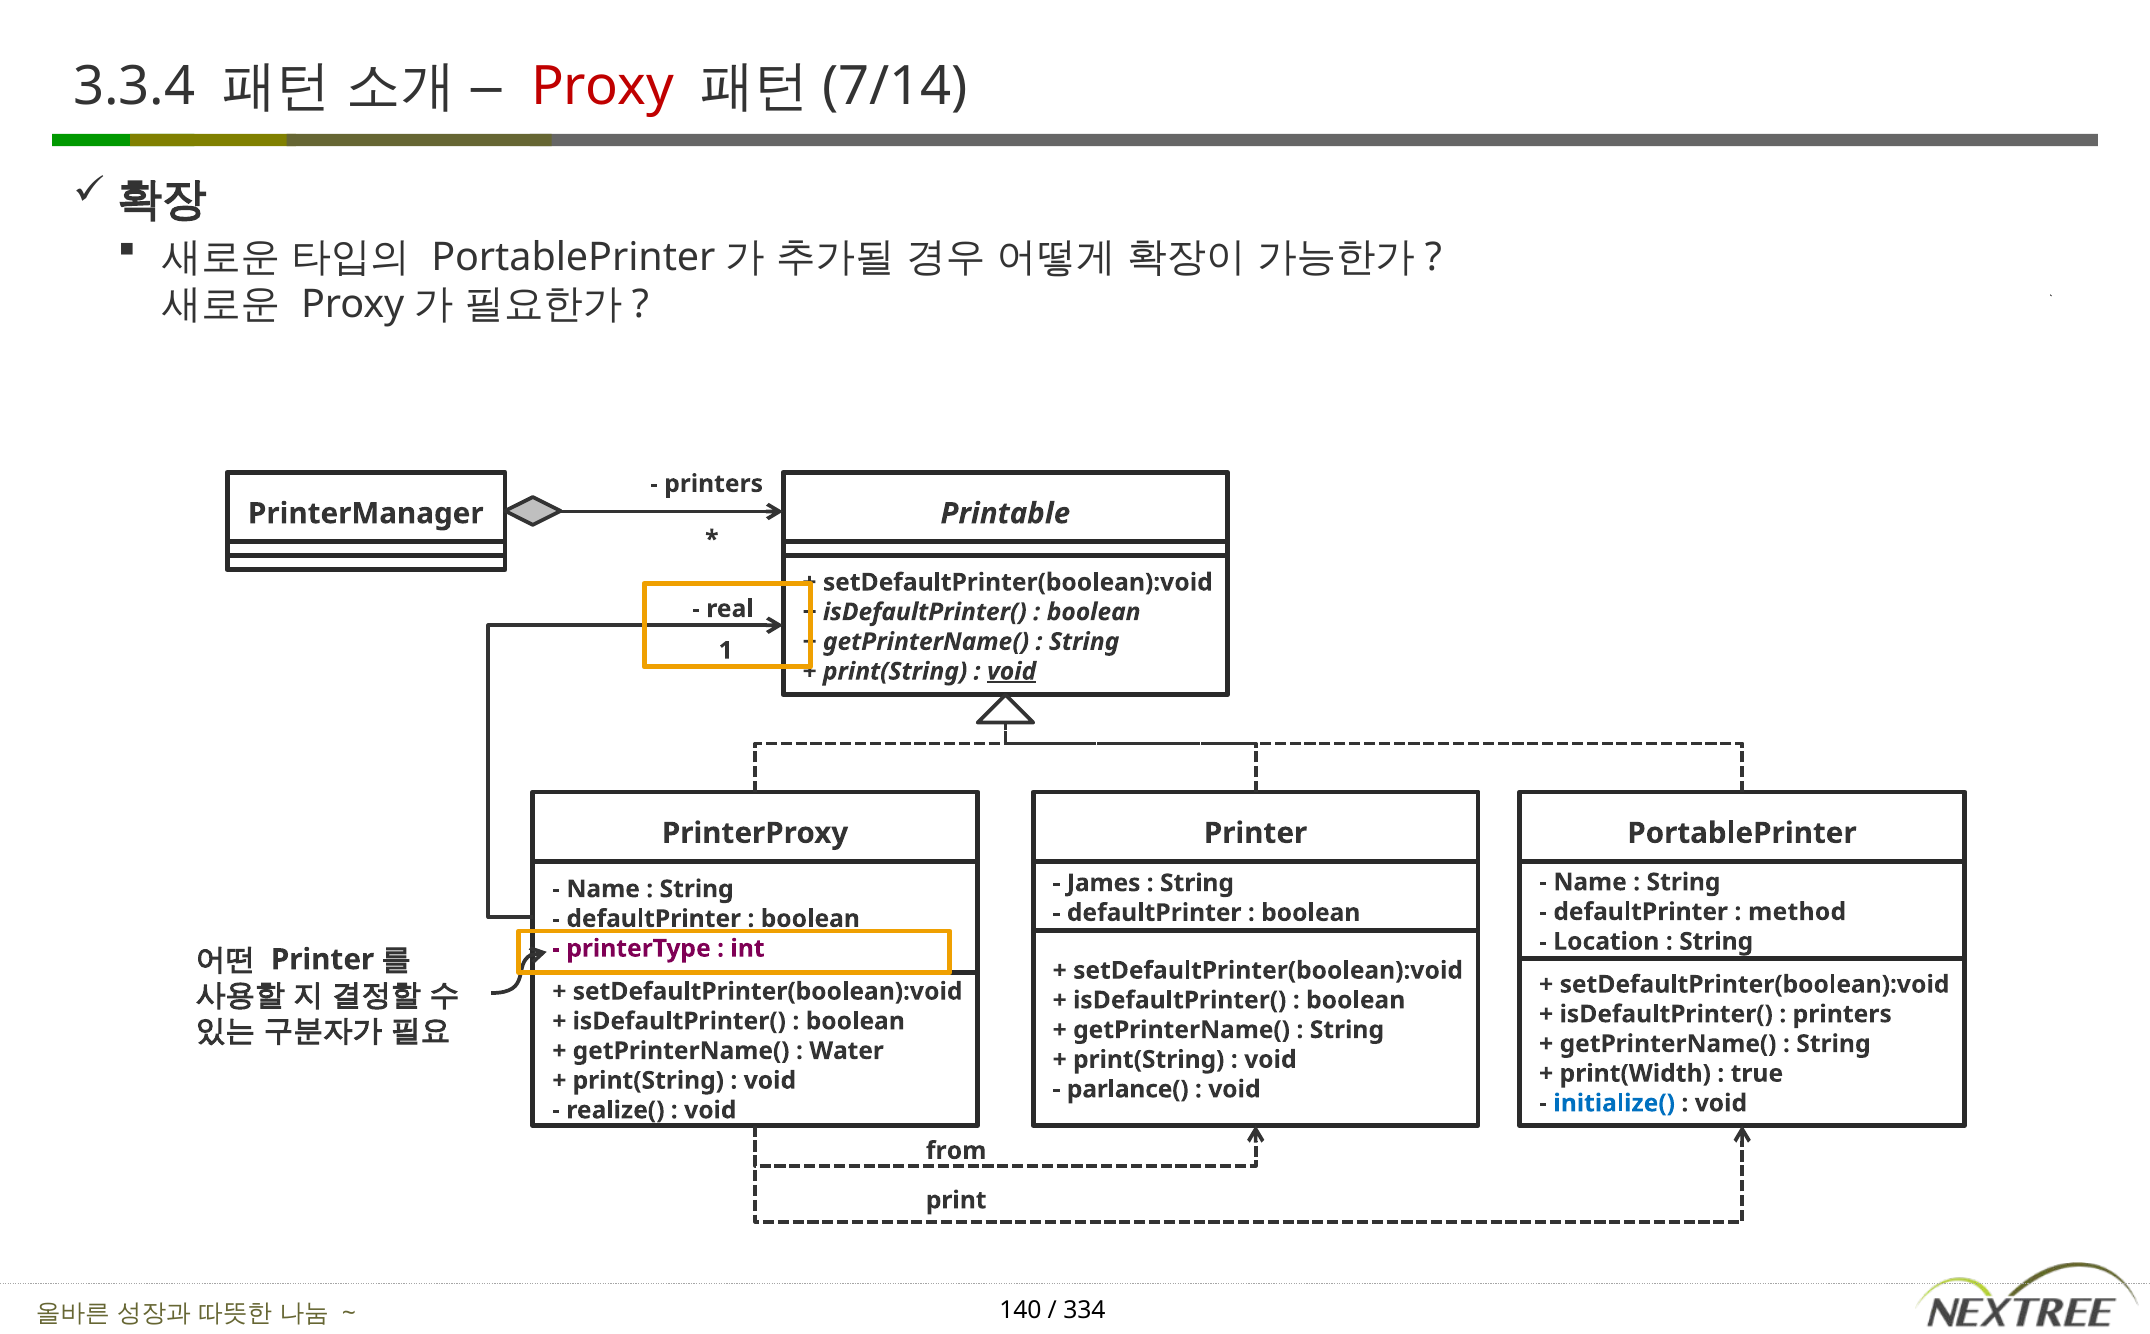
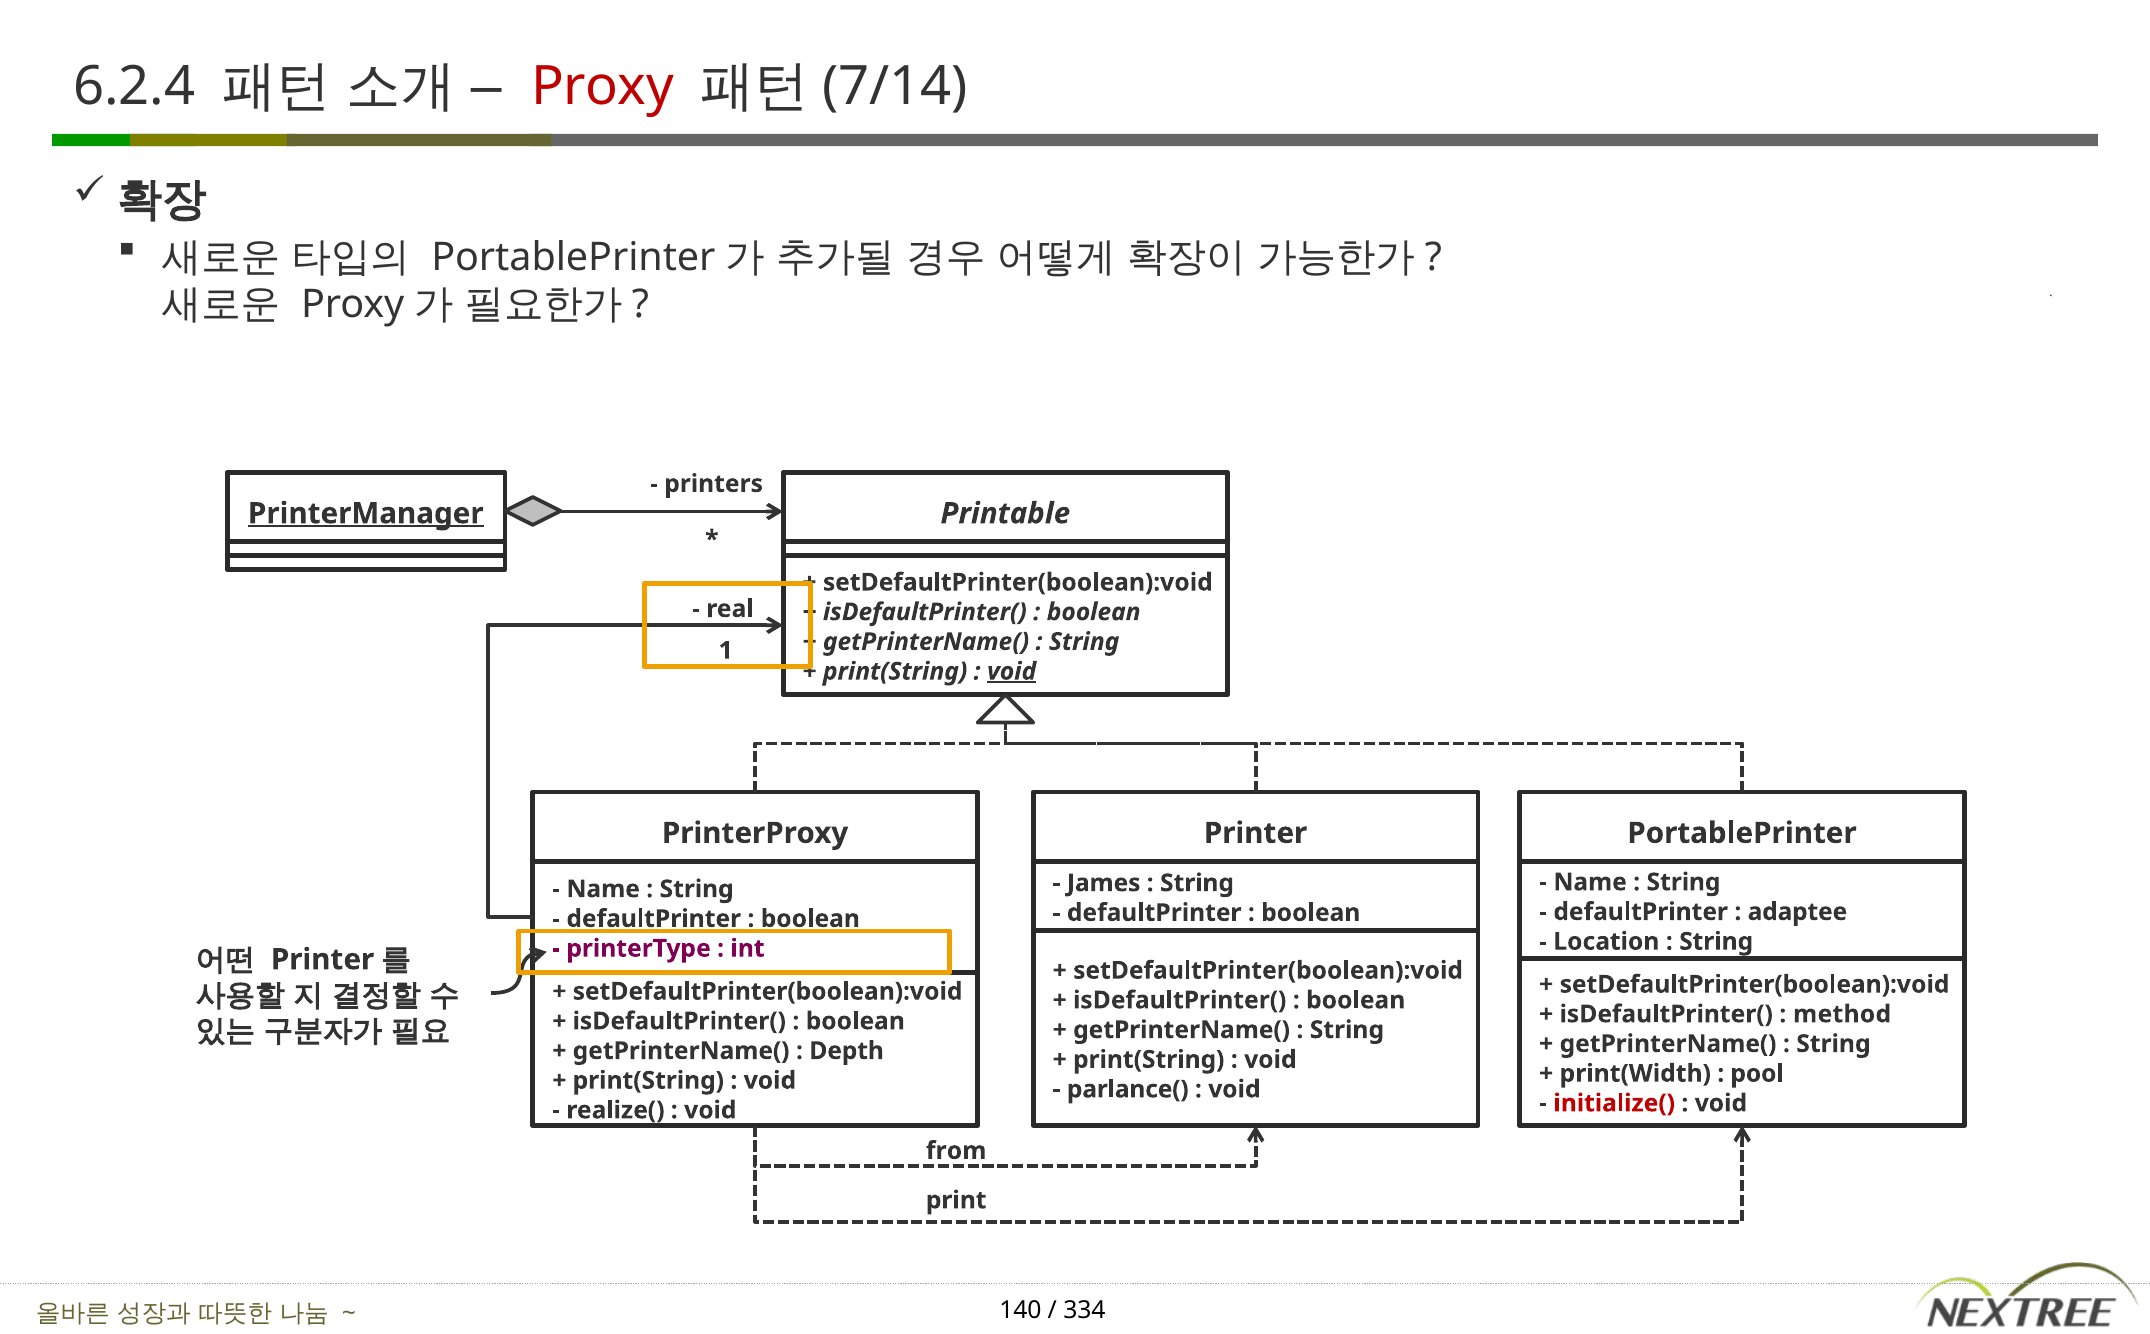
3.3.4: 3.3.4 -> 6.2.4 (134, 87)
PrinterManager underline: none -> present (366, 514)
method: method -> adaptee (1797, 912)
printers: printers -> method (1842, 1015)
Water: Water -> Depth (847, 1051)
true: true -> pool (1757, 1074)
initialize( colour: blue -> red (1614, 1104)
